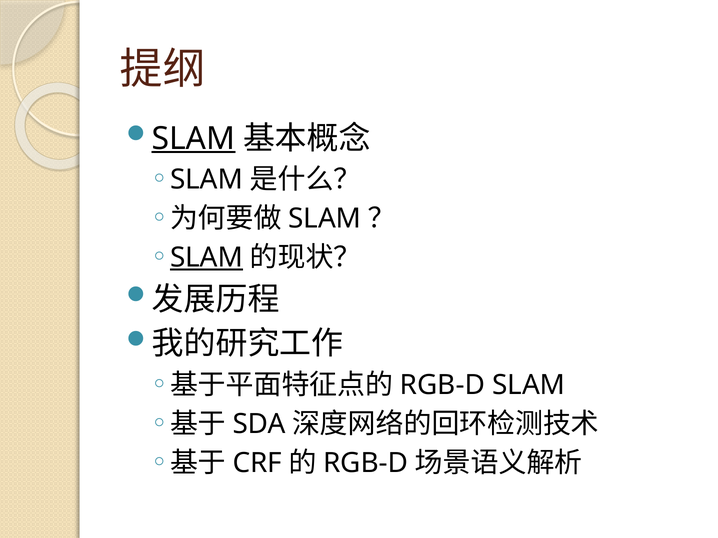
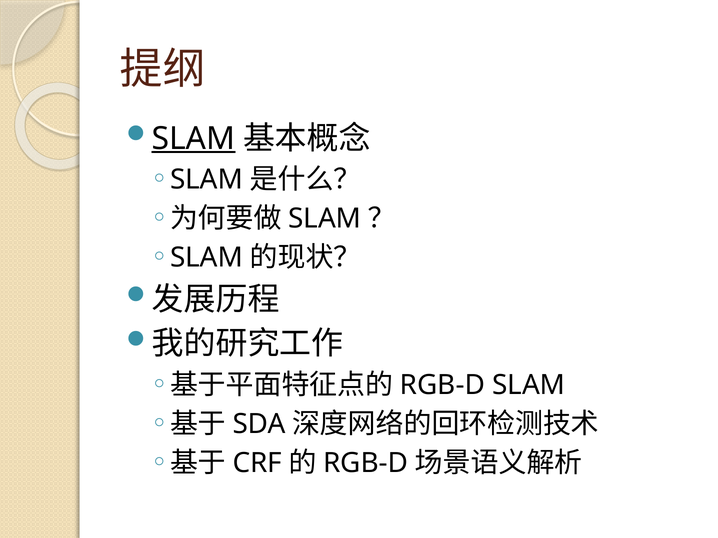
SLAM underline: present -> none (207, 258)
